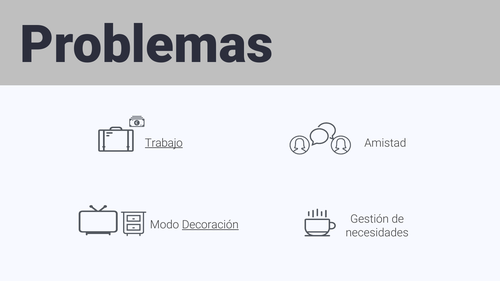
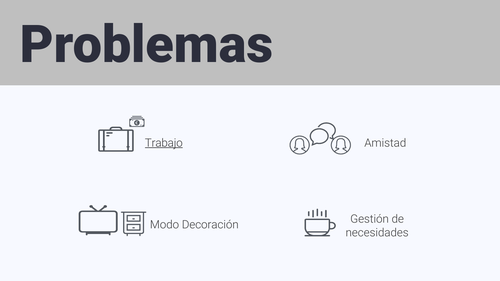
Decoración underline: present -> none (210, 225)
